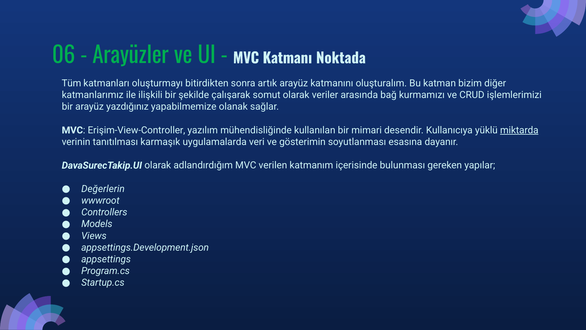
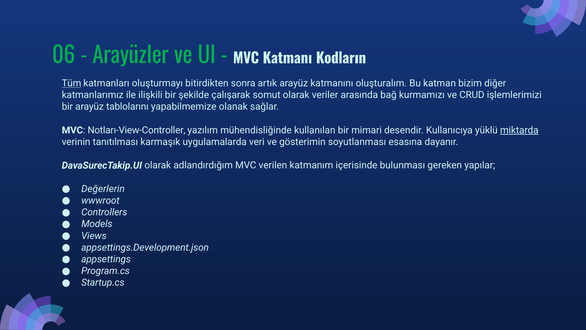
Noktada: Noktada -> Kodların (341, 58)
Tüm underline: none -> present (71, 83)
yazdığınız: yazdığınız -> tablolarını (127, 107)
Erişim-View-Controller: Erişim-View-Controller -> Notları-View-Controller (136, 130)
